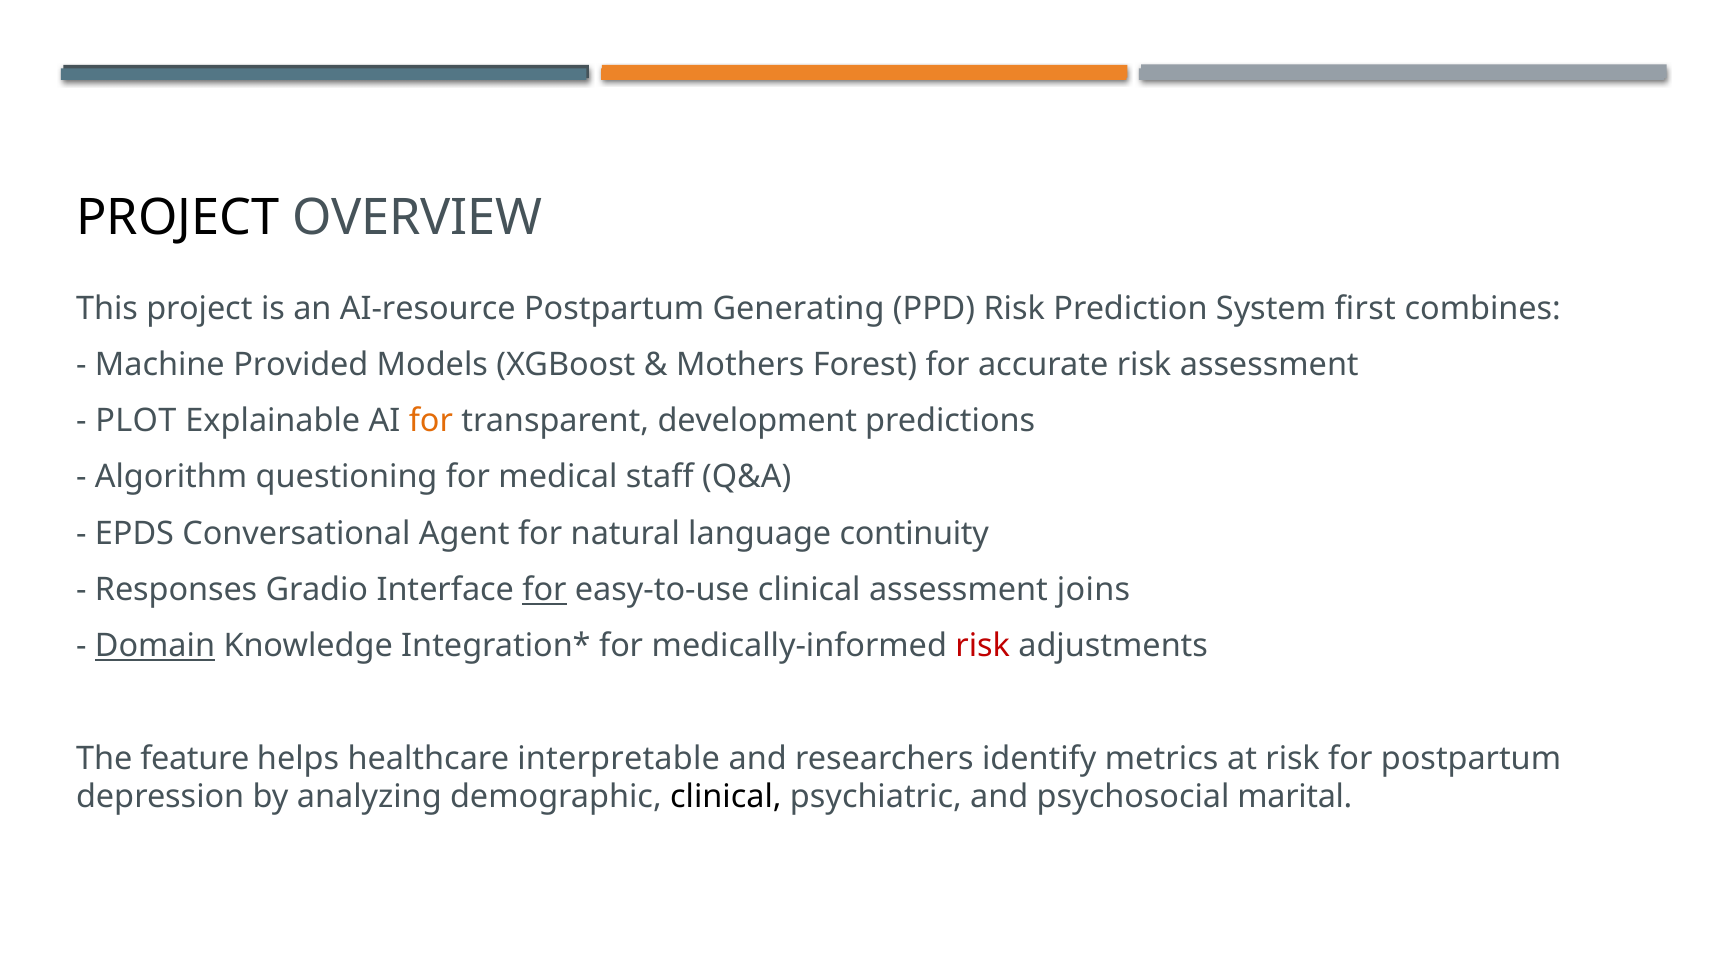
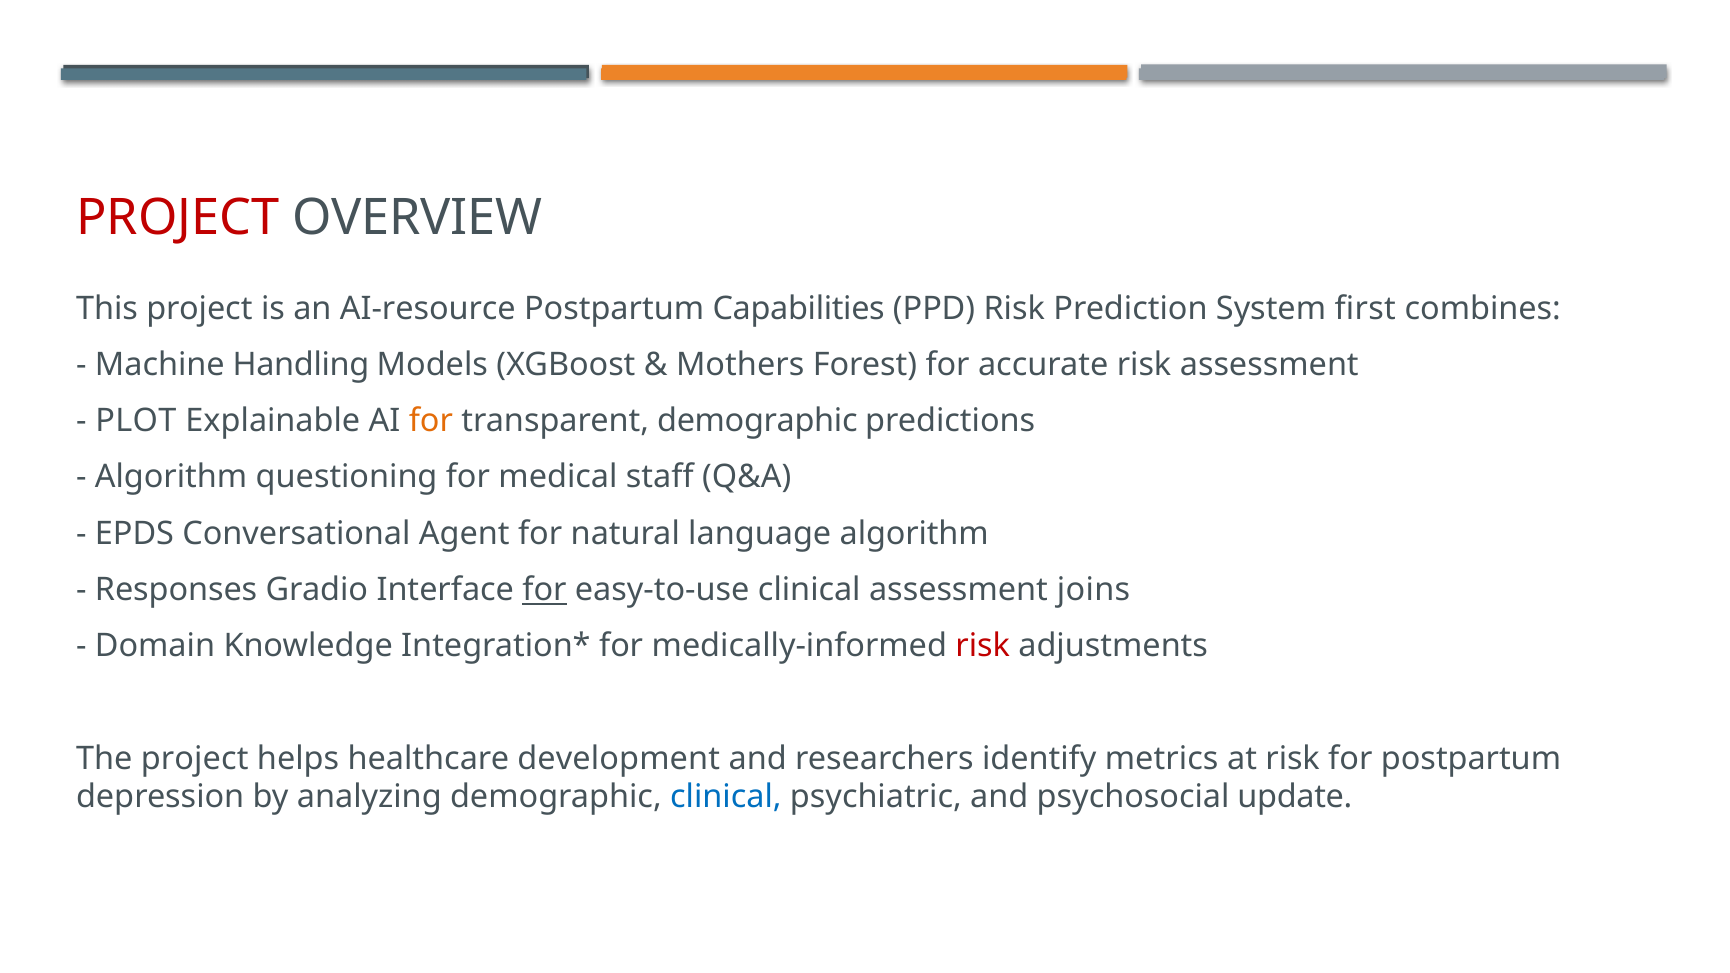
PROJECT colour: black -> red (178, 218)
Generating: Generating -> Capabilities (799, 308)
Provided: Provided -> Handling (301, 365)
transparent development: development -> demographic (757, 421)
language continuity: continuity -> algorithm (914, 533)
Domain underline: present -> none (155, 646)
The feature: feature -> project (195, 758)
interpretable: interpretable -> development (619, 758)
clinical colour: black -> blue (726, 797)
marital: marital -> update (1295, 797)
